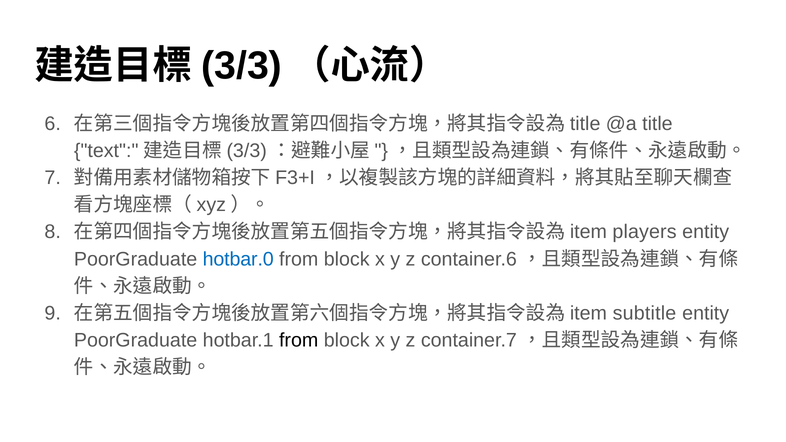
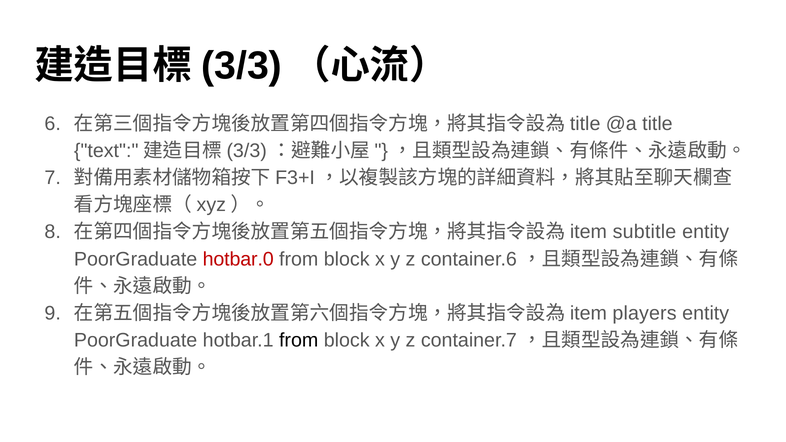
players: players -> subtitle (645, 232)
hotbar.0 colour: blue -> red (238, 259)
subtitle: subtitle -> players (645, 313)
